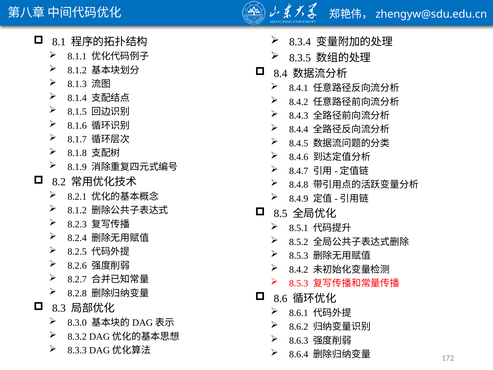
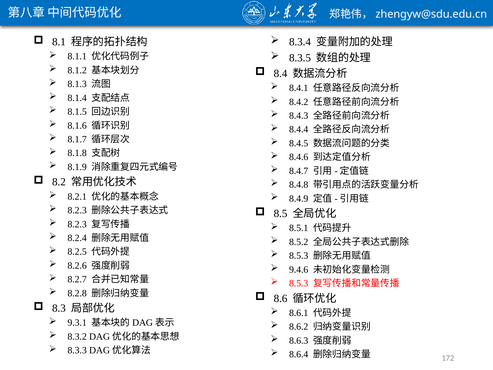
8.1.2: 8.1.2 -> 8.2.3 (77, 210)
8.4.2: 8.4.2 -> 9.4.6 (299, 269)
8.3.0: 8.3.0 -> 9.3.1 (77, 323)
